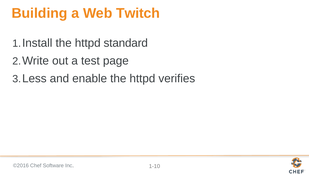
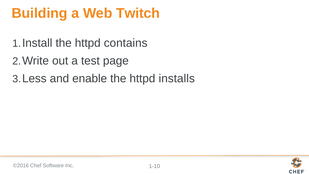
standard: standard -> contains (126, 43)
verifies: verifies -> installs (177, 79)
